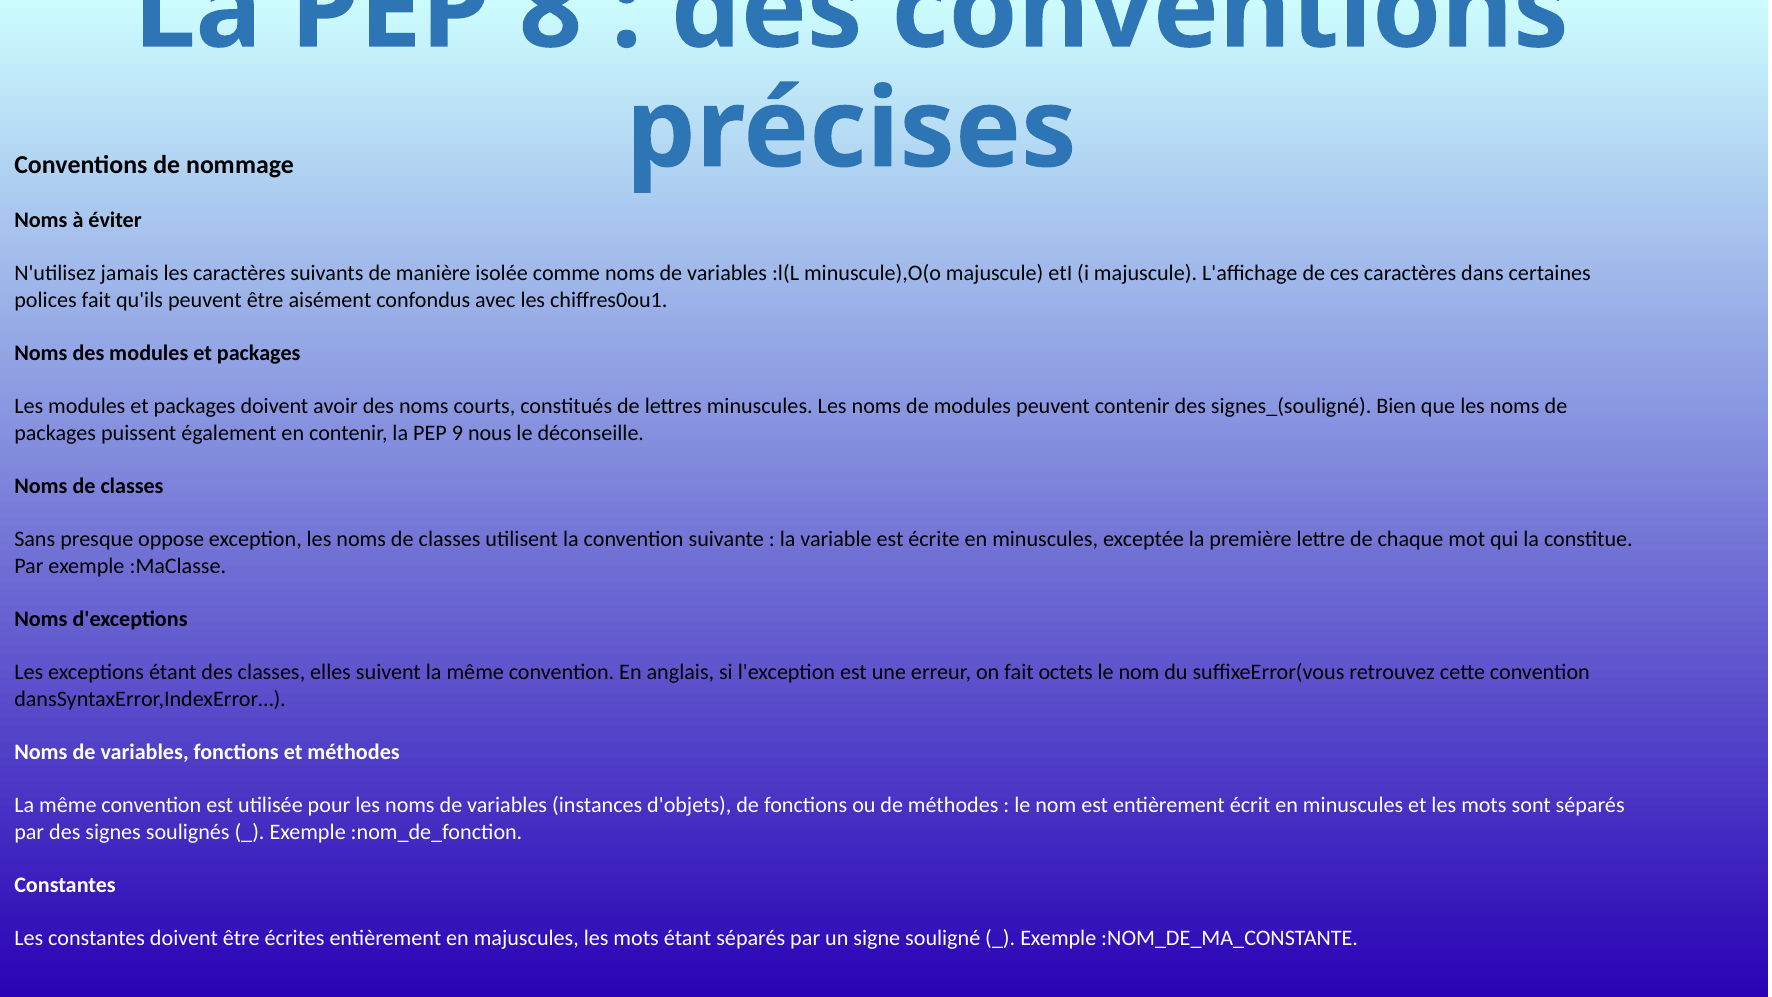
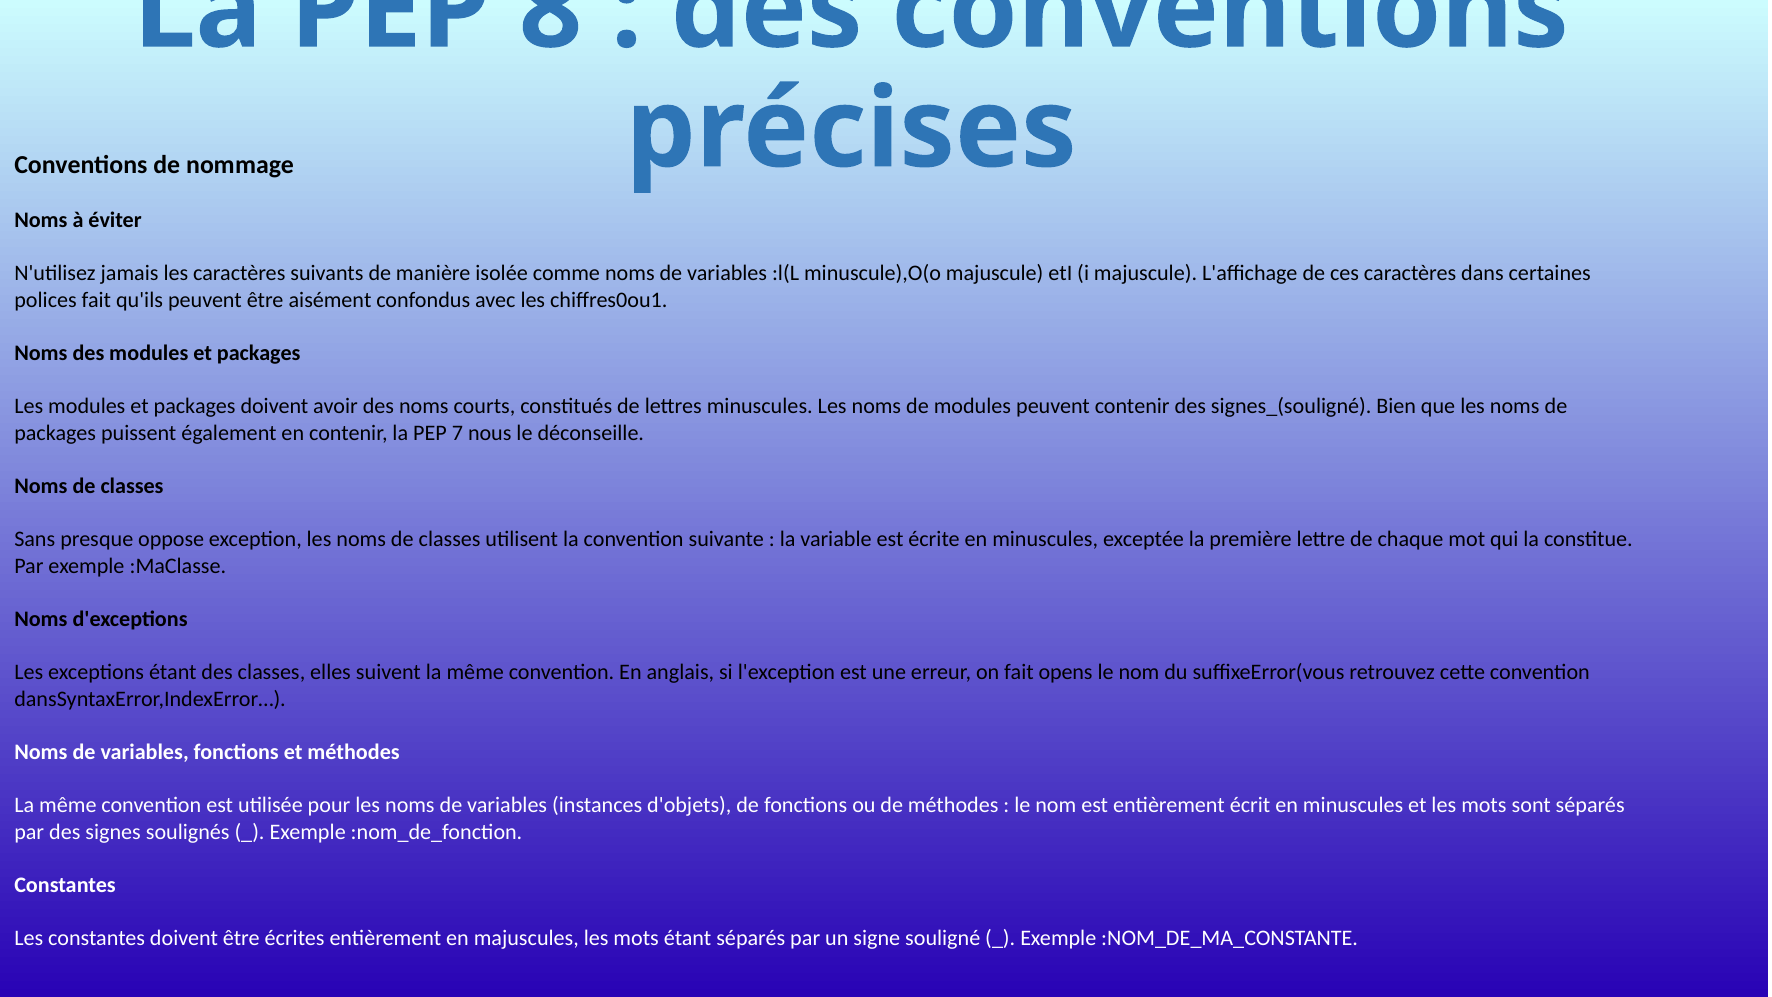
9: 9 -> 7 (457, 433)
octets: octets -> opens (1066, 672)
